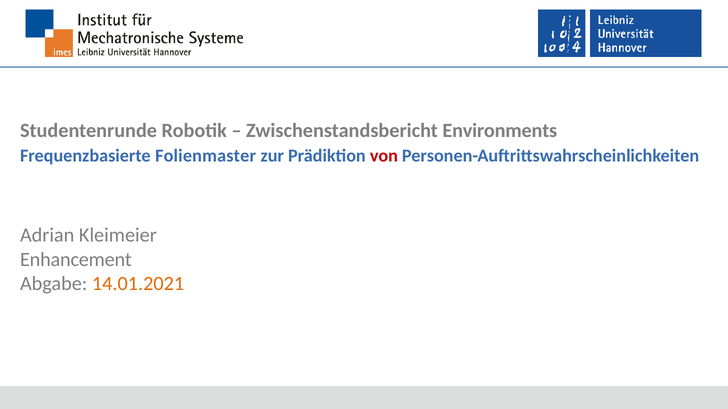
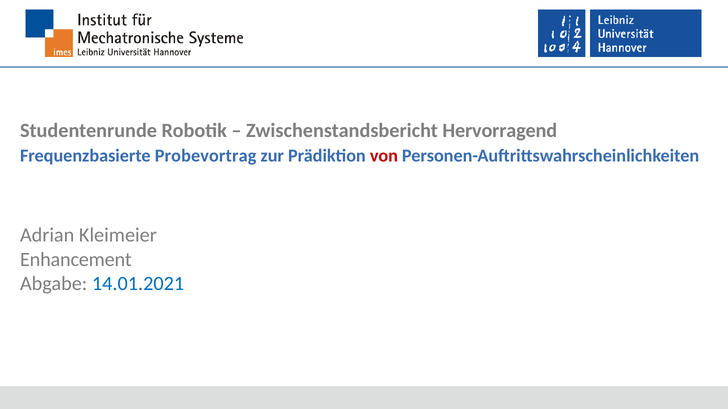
Environments: Environments -> Hervorragend (500, 131)
Folienmaster: Folienmaster -> Probevortrag (206, 156)
14.01.2021 colour: orange -> blue (138, 284)
